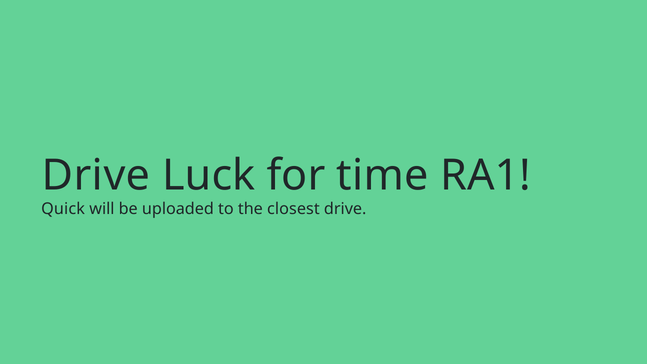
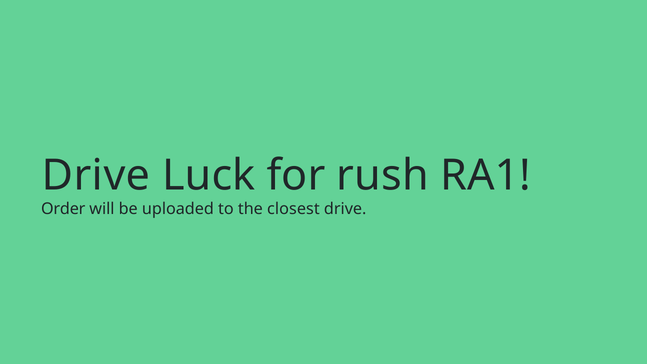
time: time -> rush (383, 175)
Quick: Quick -> Order (63, 209)
